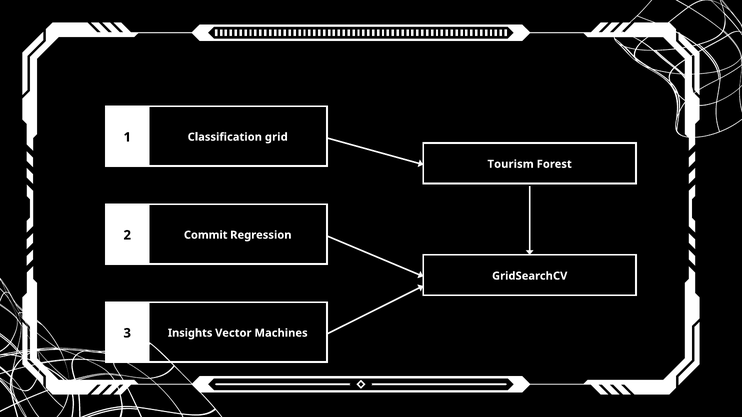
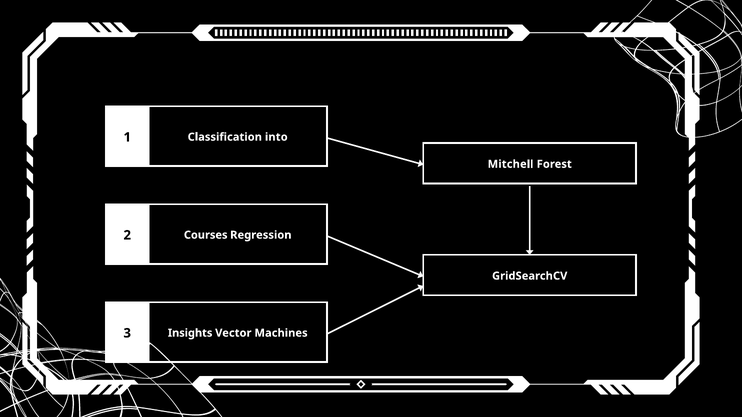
grid: grid -> into (276, 137)
Tourism: Tourism -> Mitchell (511, 164)
Commit: Commit -> Courses (206, 235)
